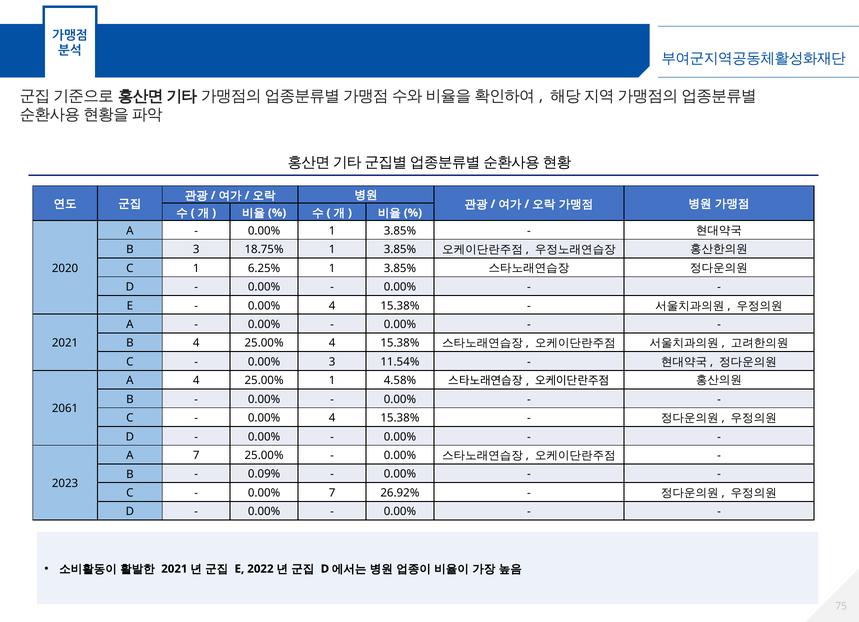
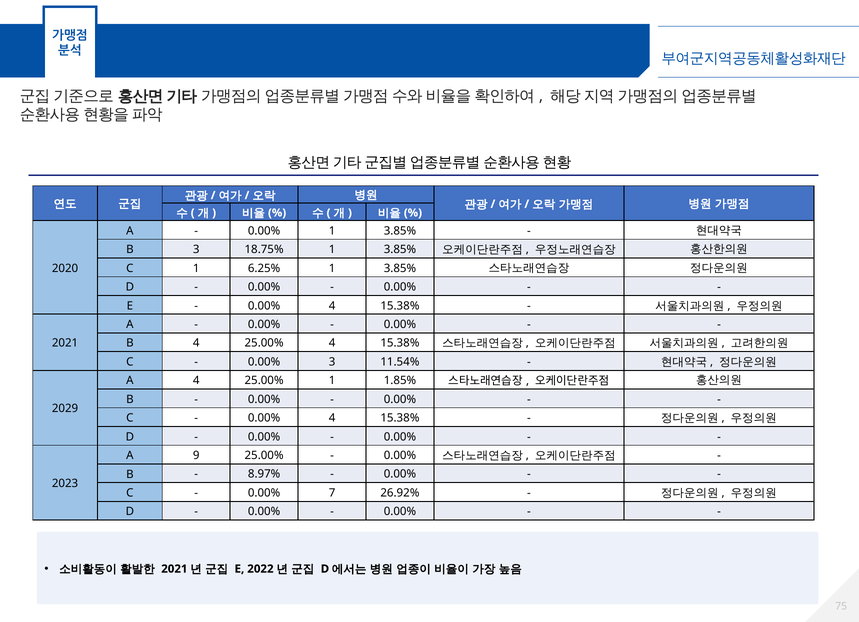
4.58%: 4.58% -> 1.85% (400, 381)
2061: 2061 -> 2029 (65, 409)
A 7: 7 -> 9 (196, 456)
0.09%: 0.09% -> 8.97% (264, 474)
